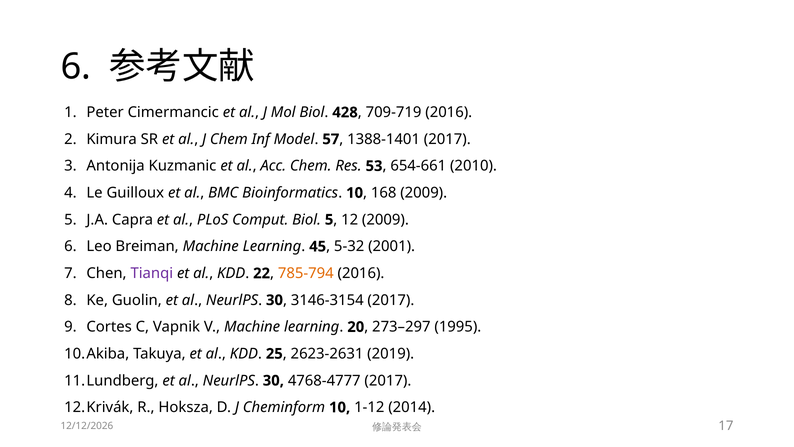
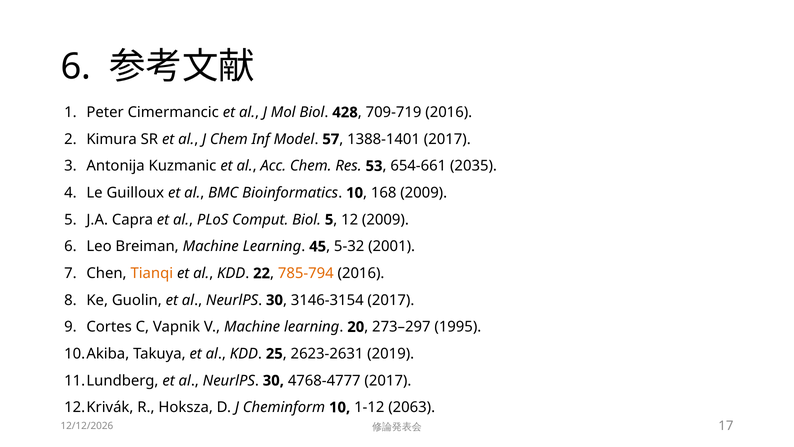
2010: 2010 -> 2035 (473, 166)
Tianqi colour: purple -> orange (152, 273)
2014: 2014 -> 2063 (412, 407)
